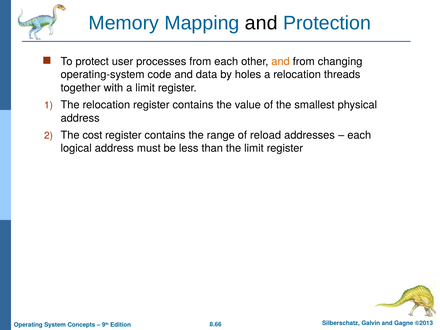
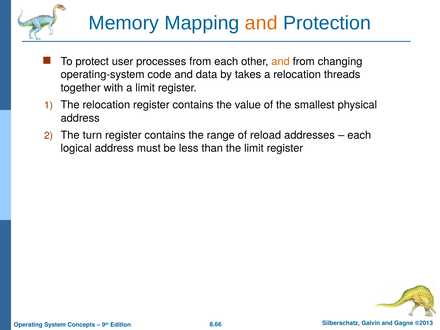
and colour: black -> orange (261, 23)
holes: holes -> takes (248, 75)
cost: cost -> turn (92, 135)
